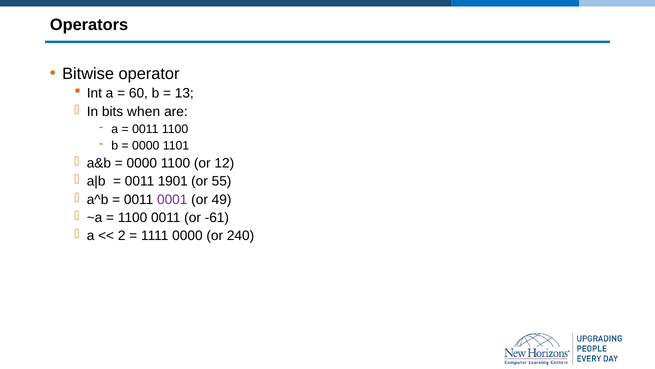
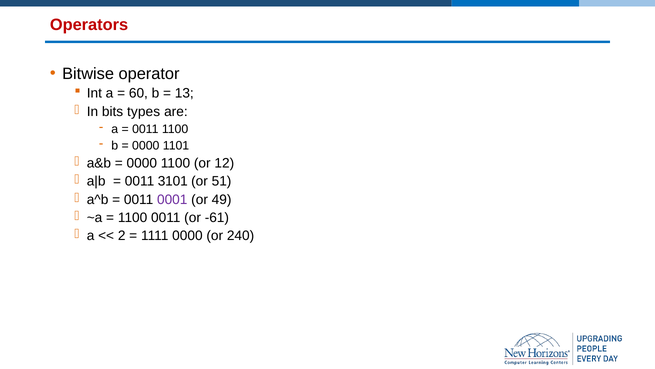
Operators colour: black -> red (89, 25)
when: when -> types (144, 111)
1901: 1901 -> 3101 (173, 181)
55: 55 -> 51 (222, 181)
